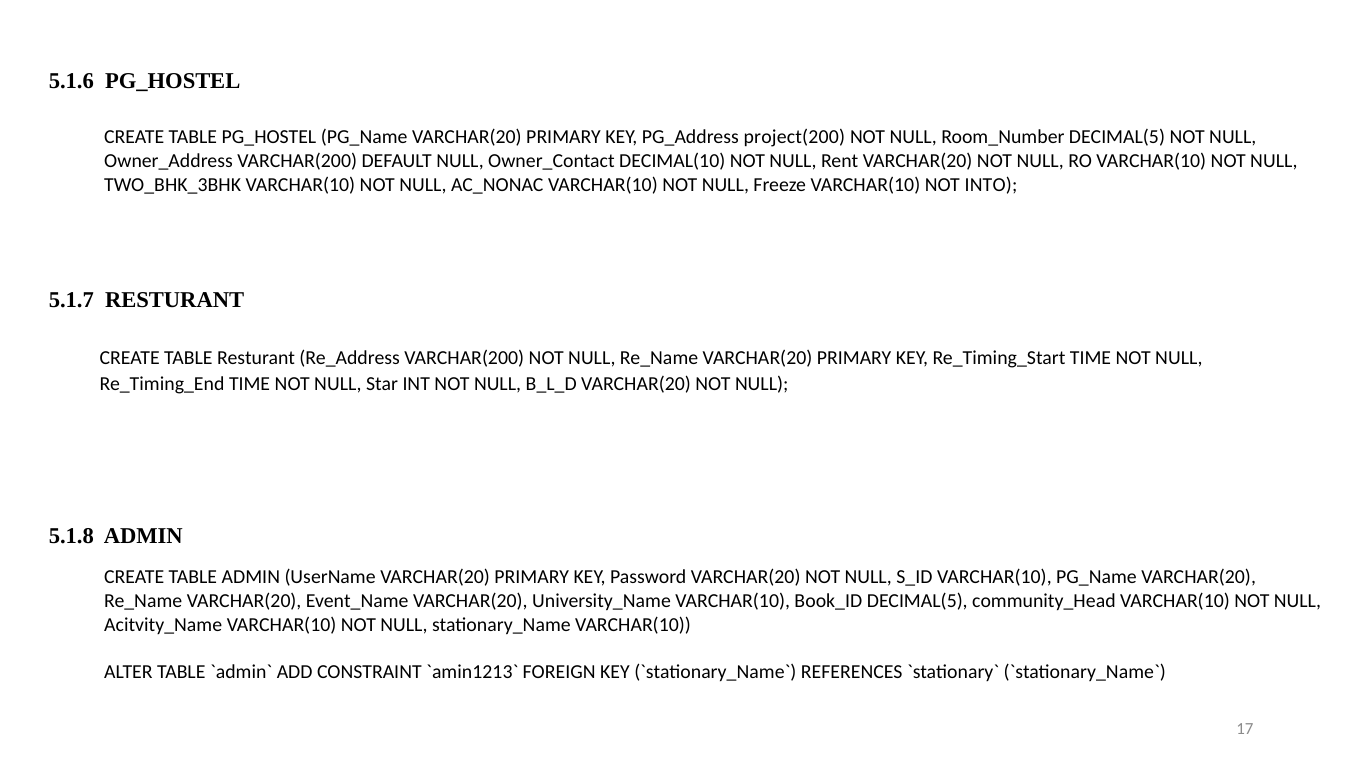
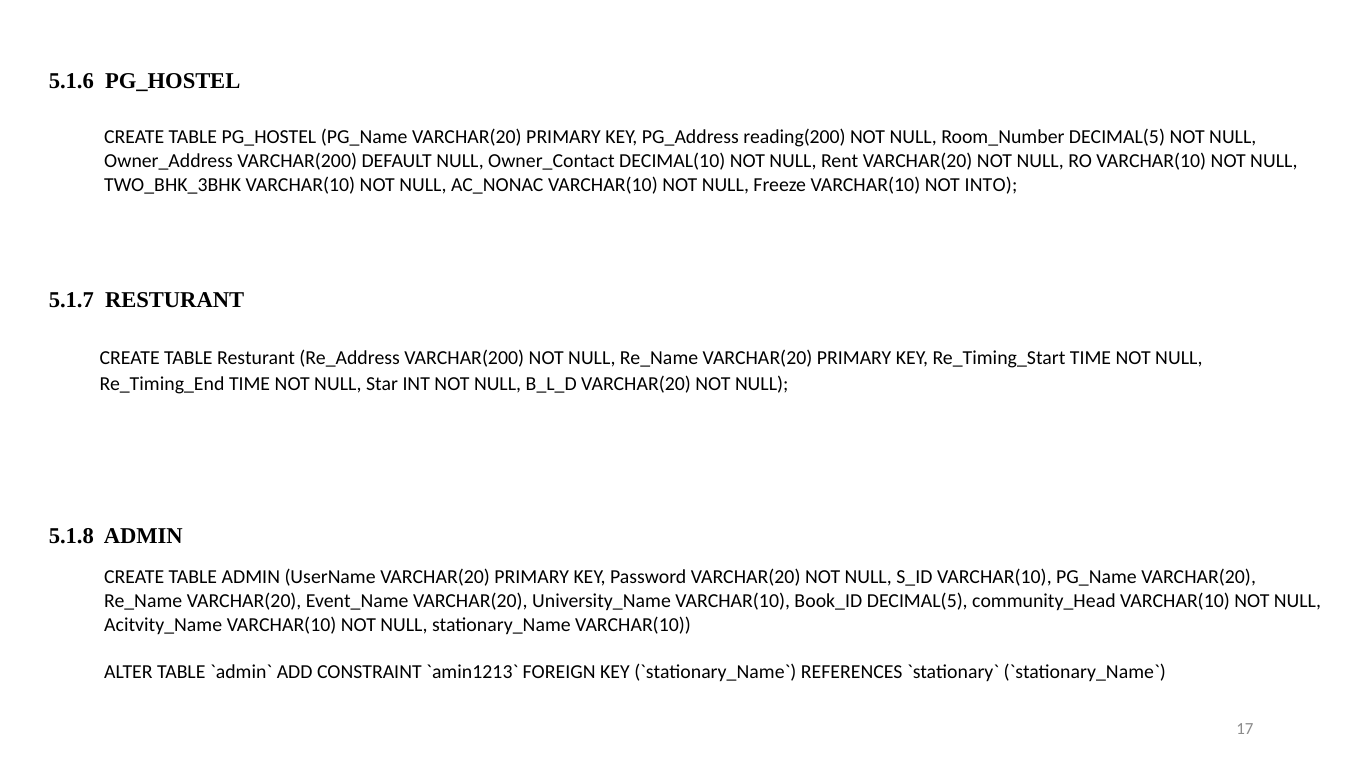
project(200: project(200 -> reading(200 (794, 137)
